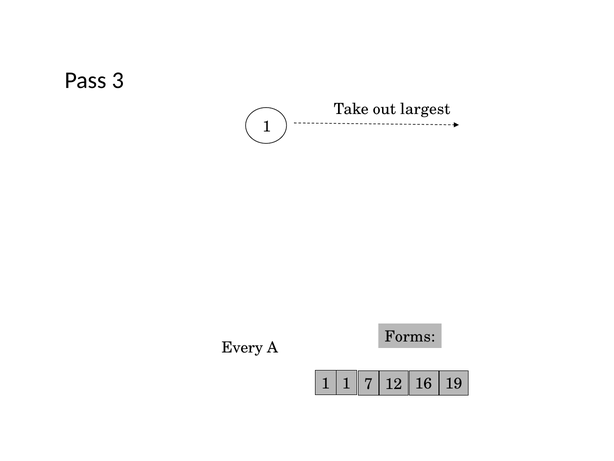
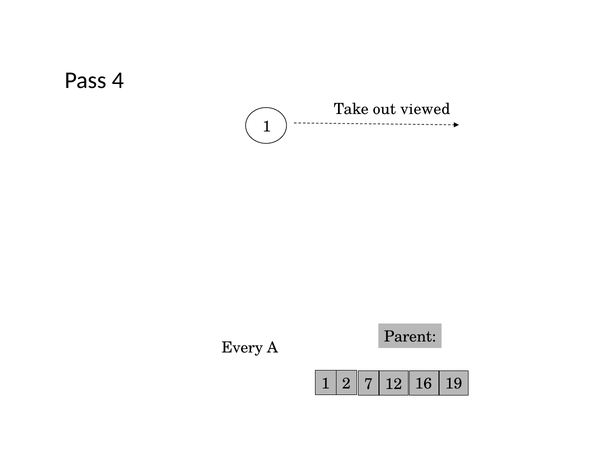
3: 3 -> 4 (118, 80)
largest: largest -> viewed (425, 109)
Forms: Forms -> Parent (410, 336)
1 1: 1 -> 2 (346, 383)
